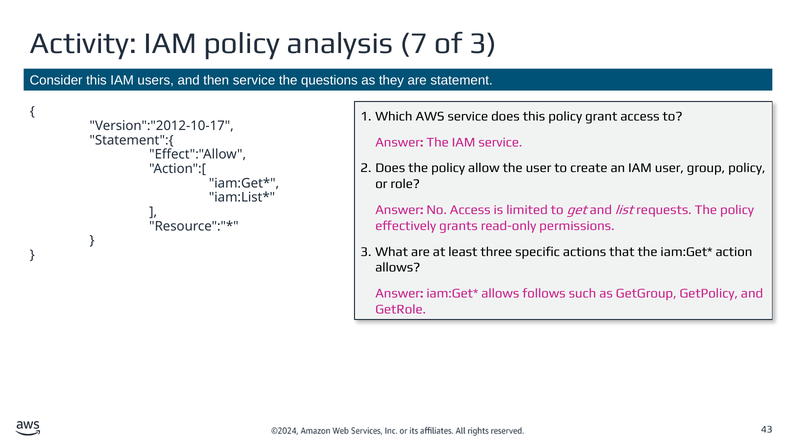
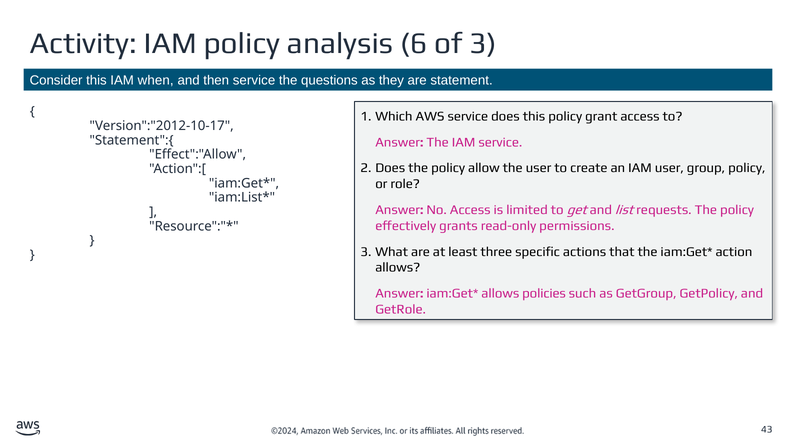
7: 7 -> 6 (414, 43)
users: users -> when (156, 81)
follows: follows -> policies (544, 293)
